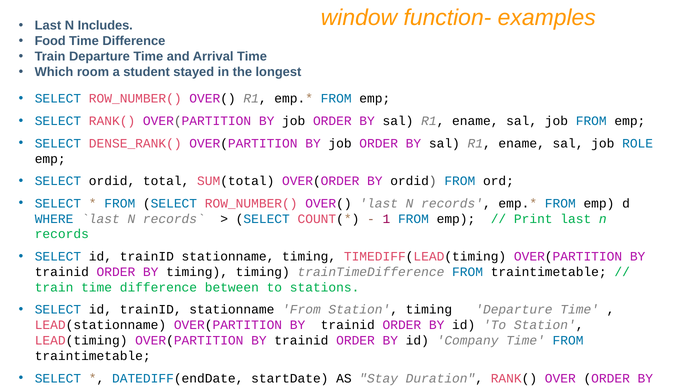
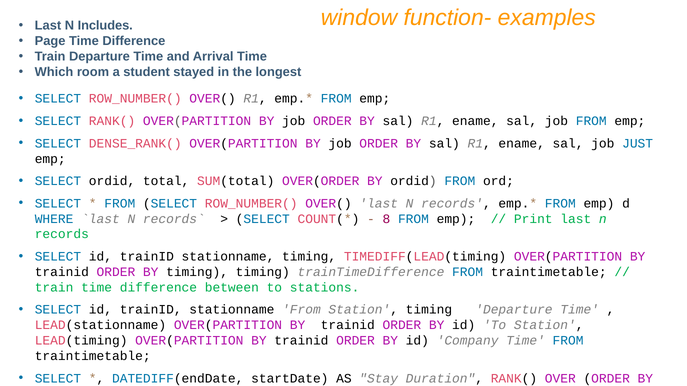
Food: Food -> Page (50, 41)
ROLE: ROLE -> JUST (638, 143)
1: 1 -> 8 (386, 219)
